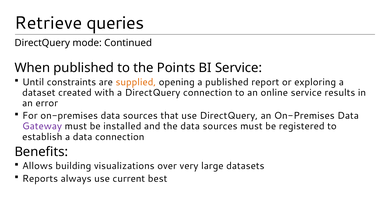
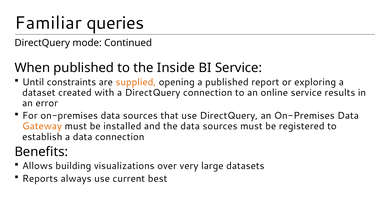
Retrieve: Retrieve -> Familiar (48, 23)
Points: Points -> Inside (176, 68)
Gateway colour: purple -> orange (42, 126)
